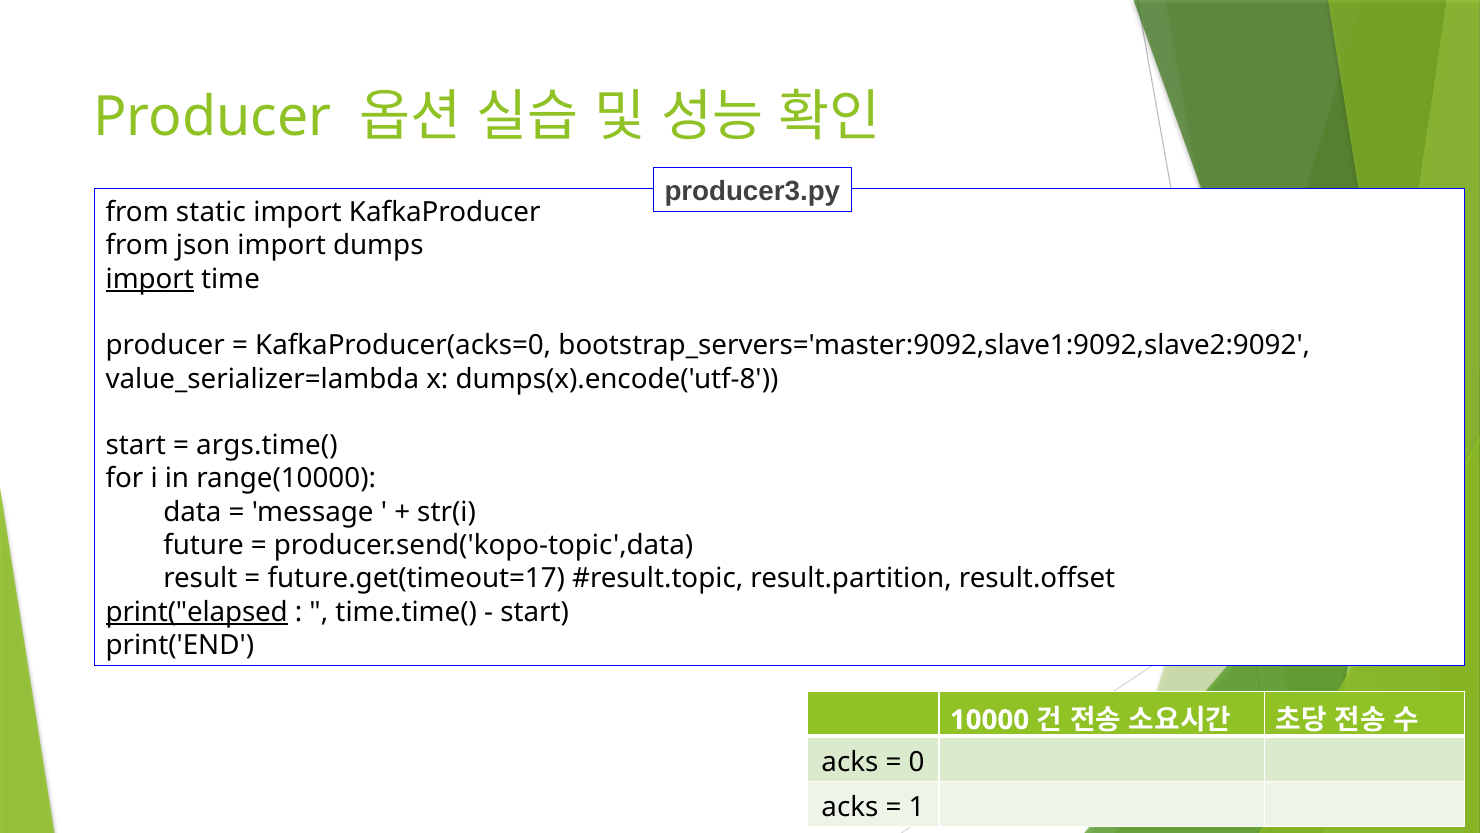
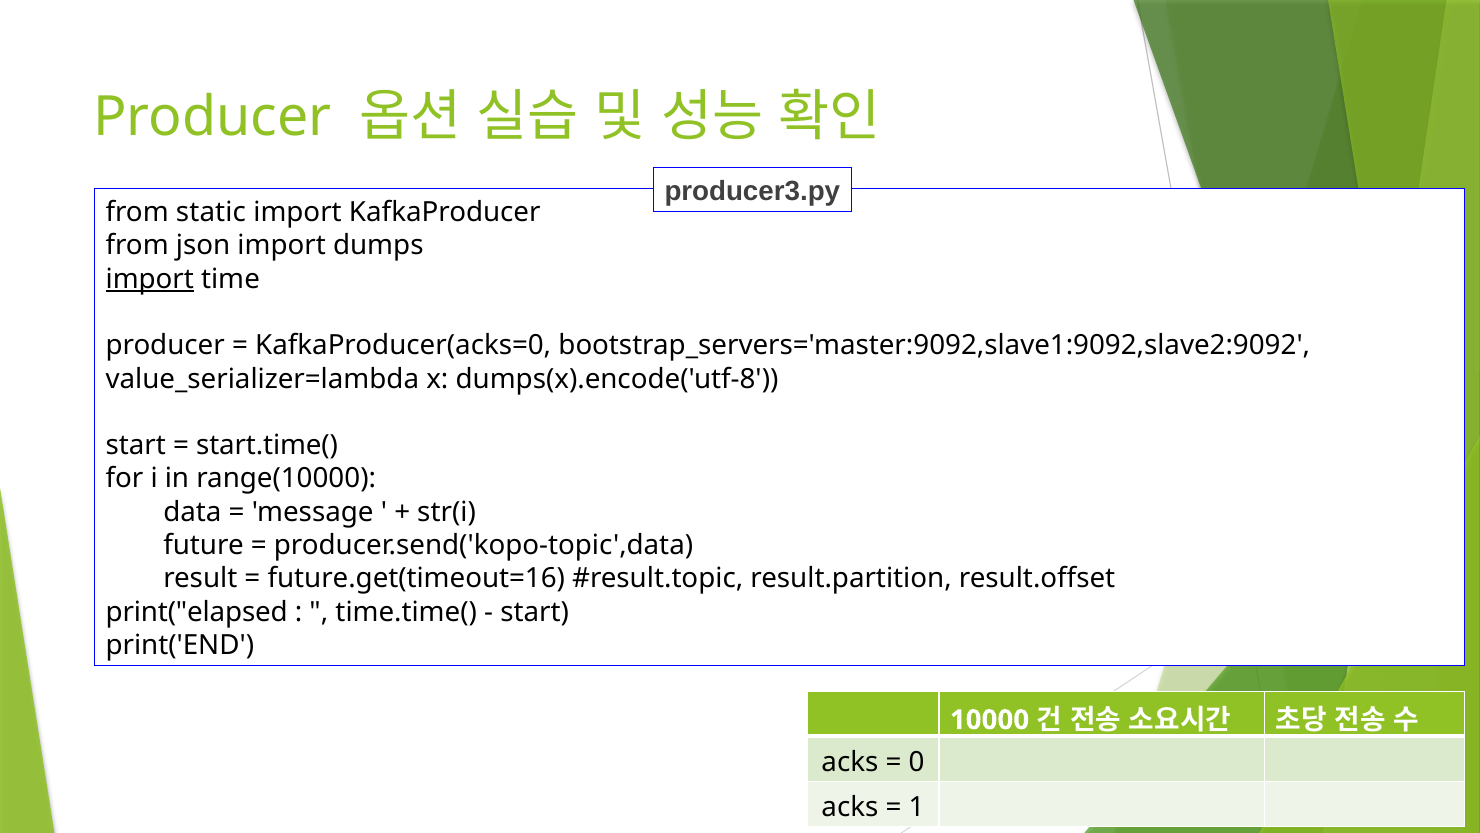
args.time(: args.time( -> start.time( (267, 445)
future.get(timeout=17: future.get(timeout=17 -> future.get(timeout=16 (416, 578)
print("elapsed underline: present -> none (197, 612)
